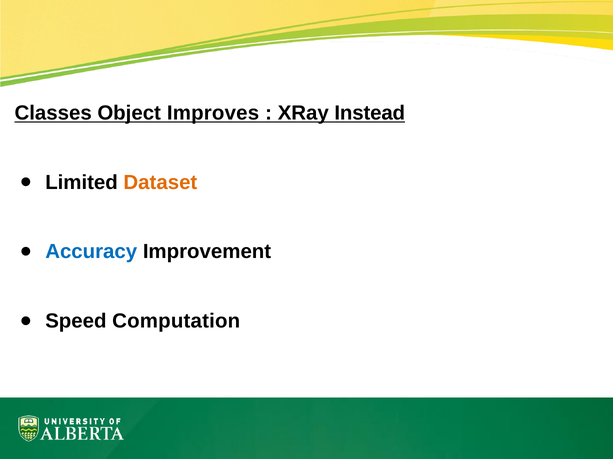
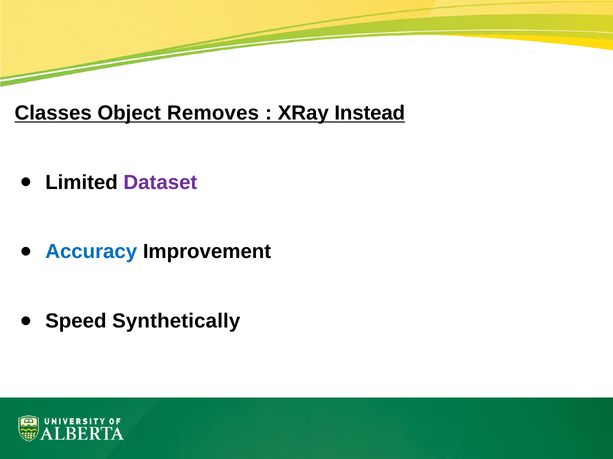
Improves: Improves -> Removes (213, 113)
Dataset colour: orange -> purple (160, 183)
Computation: Computation -> Synthetically (176, 321)
